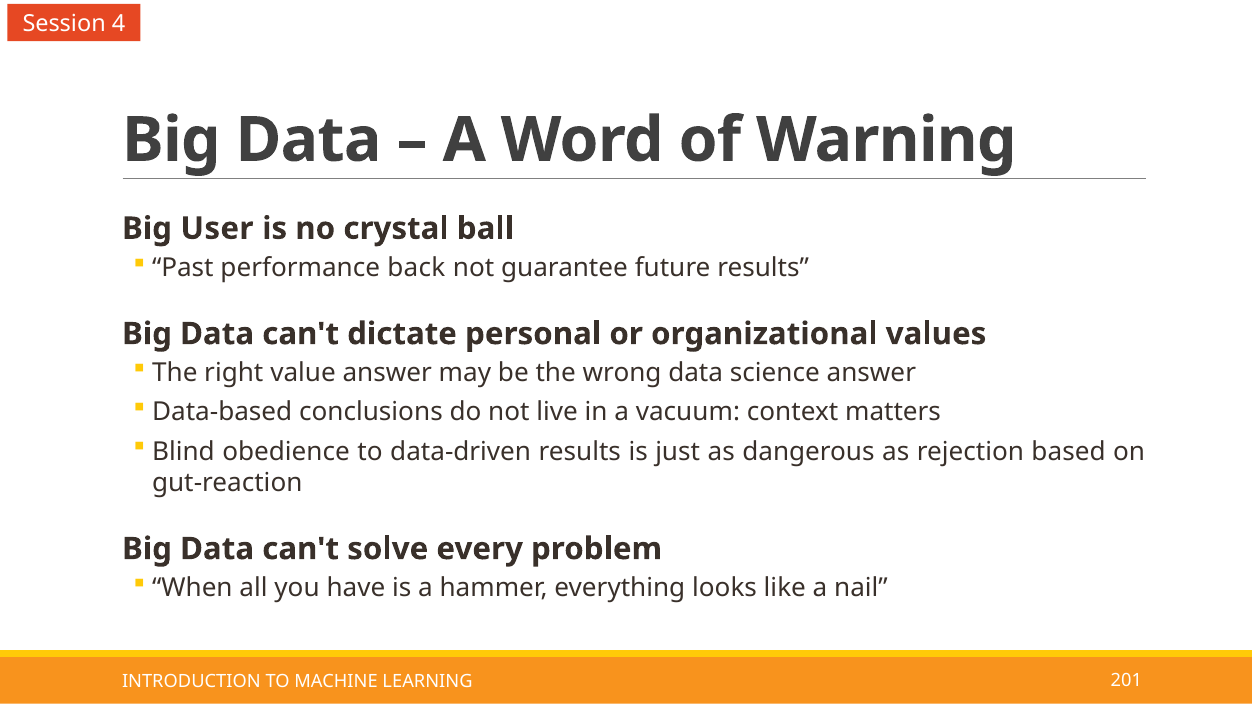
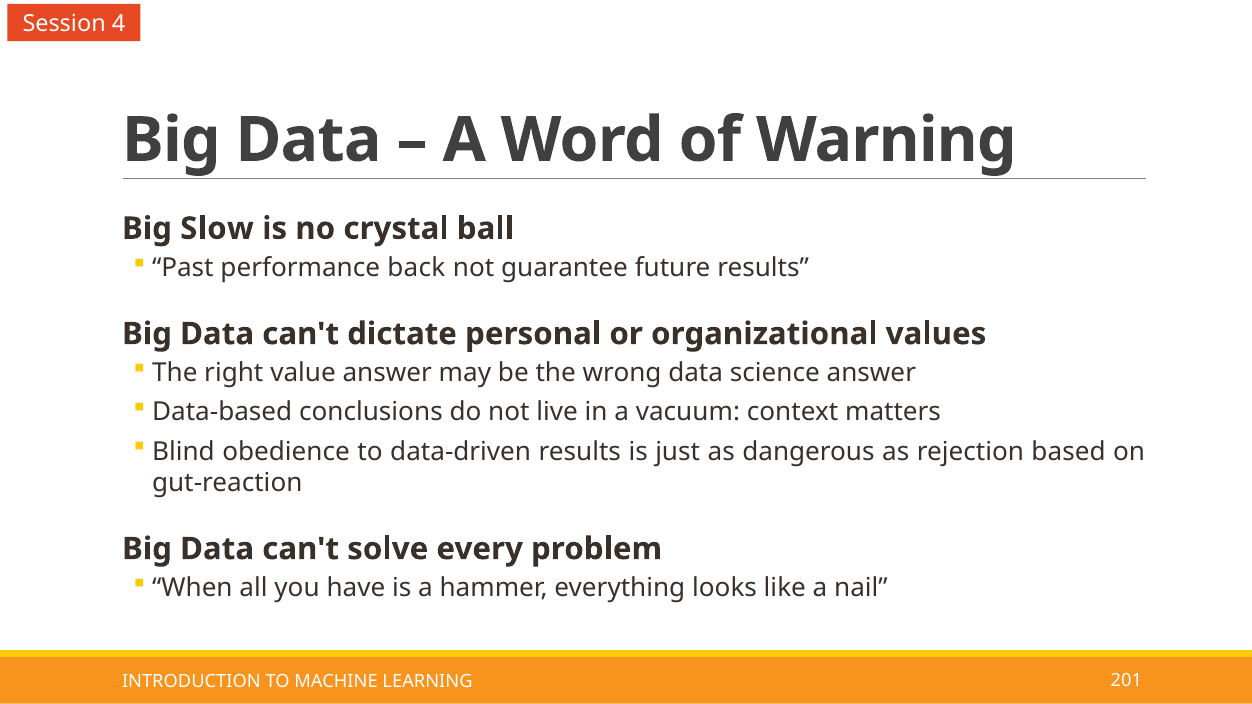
User: User -> Slow (217, 229)
